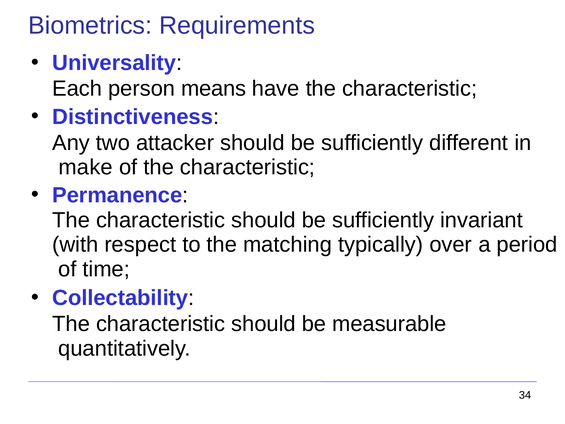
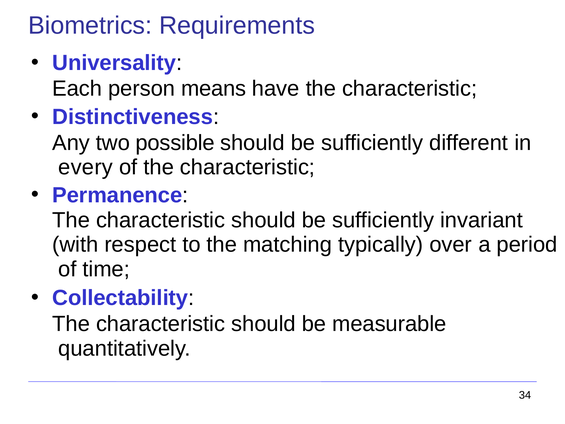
attacker: attacker -> possible (175, 143)
make: make -> every (86, 167)
